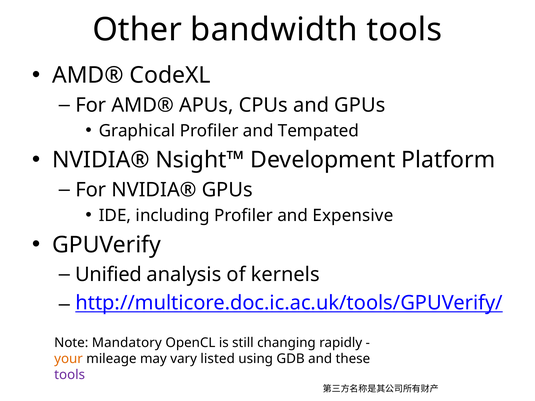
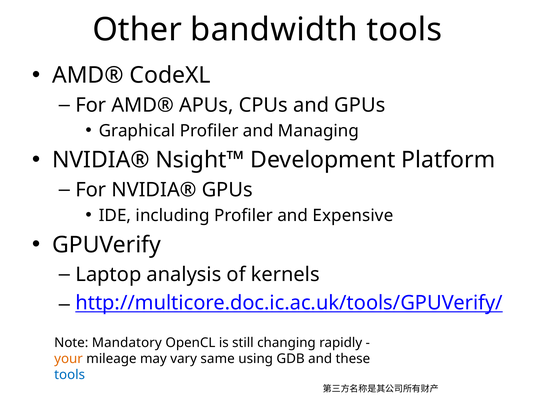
Tempated: Tempated -> Managing (318, 131)
Unified: Unified -> Laptop (108, 275)
listed: listed -> same (218, 359)
tools colour: purple -> blue (70, 375)
